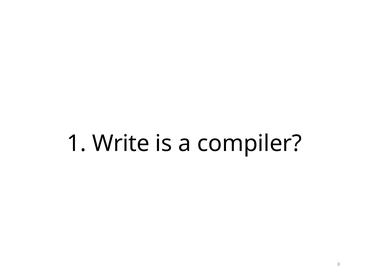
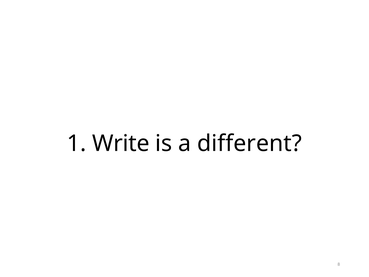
compiler: compiler -> different (249, 143)
